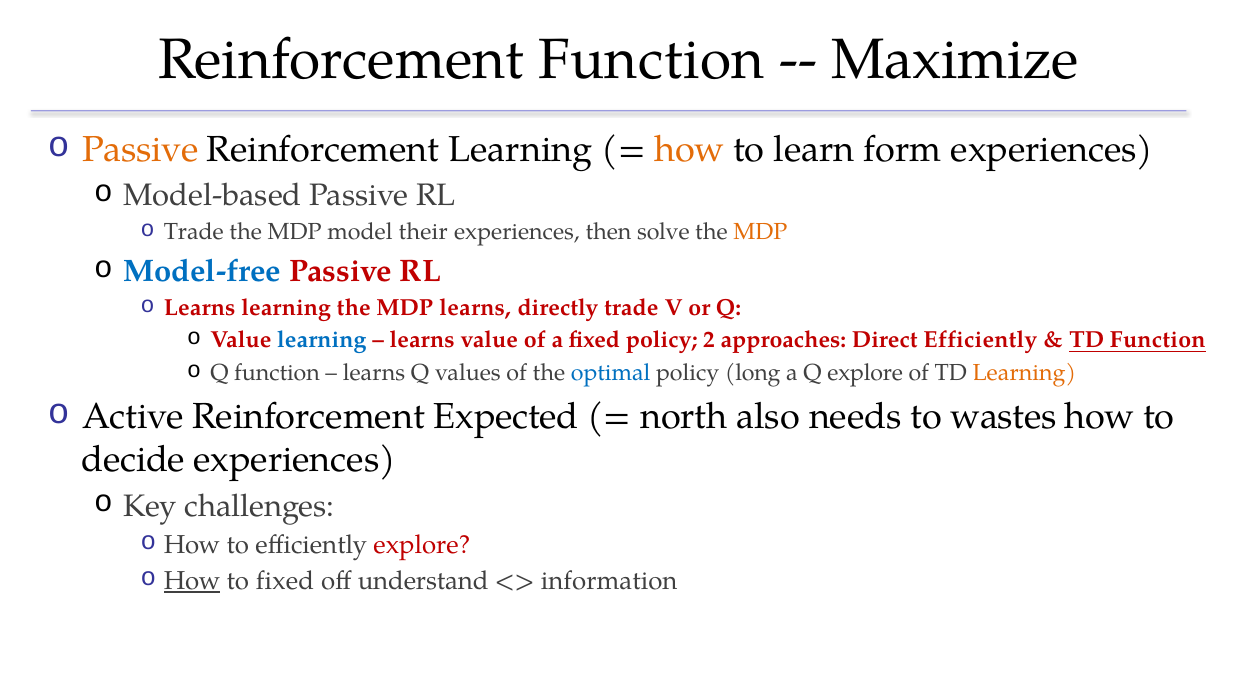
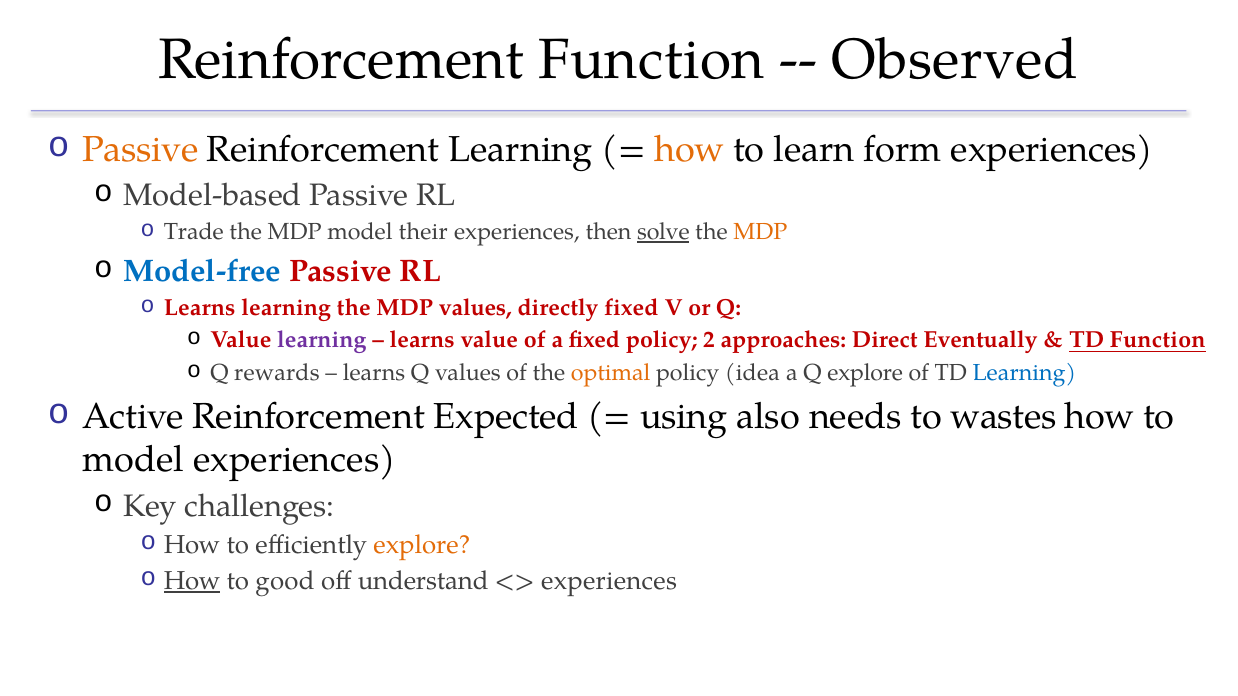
Maximize: Maximize -> Observed (955, 59)
solve underline: none -> present (663, 232)
MDP learns: learns -> values (475, 308)
directly trade: trade -> fixed (631, 308)
learning colour: blue -> purple (322, 340)
Direct Efficiently: Efficiently -> Eventually (981, 340)
Q function: function -> rewards (277, 373)
optimal colour: blue -> orange (611, 373)
long: long -> idea (753, 373)
Learning colour: orange -> blue (1024, 373)
north: north -> using (684, 417)
decide: decide -> model (133, 460)
explore colour: red -> orange (422, 545)
to fixed: fixed -> good (285, 581)
information: information -> experiences (609, 581)
